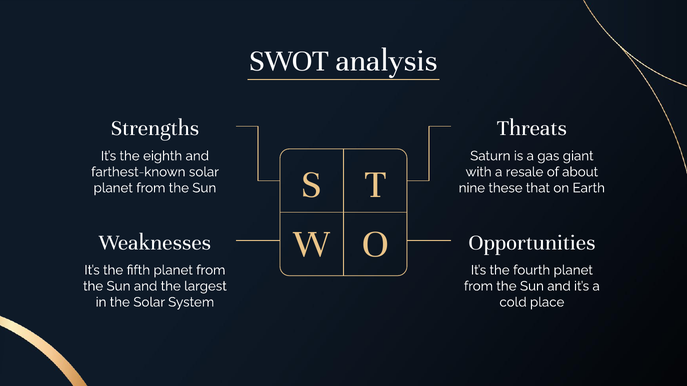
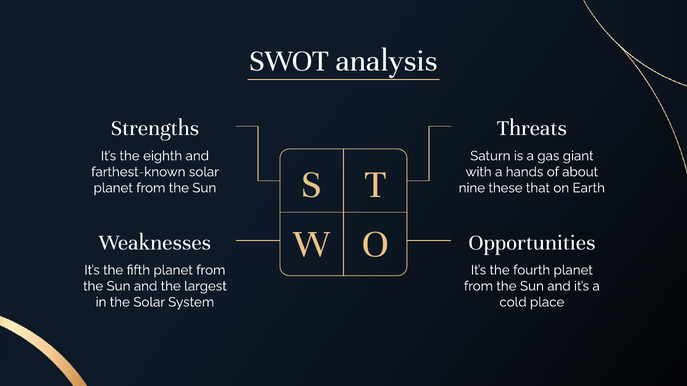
resale: resale -> hands (525, 172)
